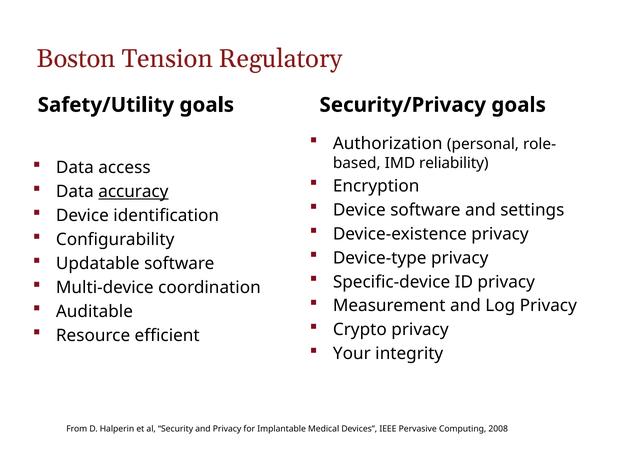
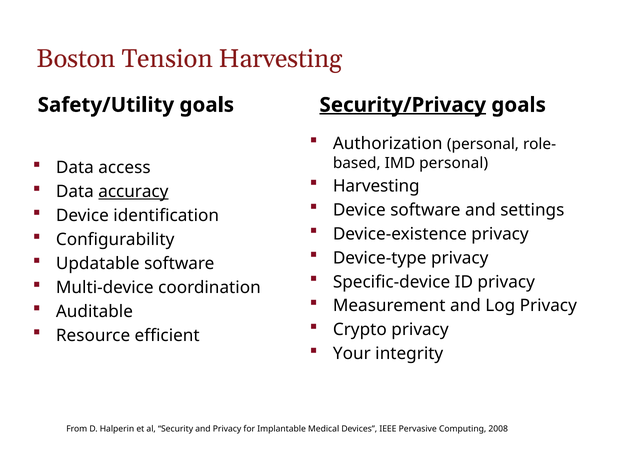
Tension Regulatory: Regulatory -> Harvesting (281, 59)
Security/Privacy underline: none -> present (403, 105)
IMD reliability: reliability -> personal (454, 163)
Encryption: Encryption -> Harvesting (376, 186)
